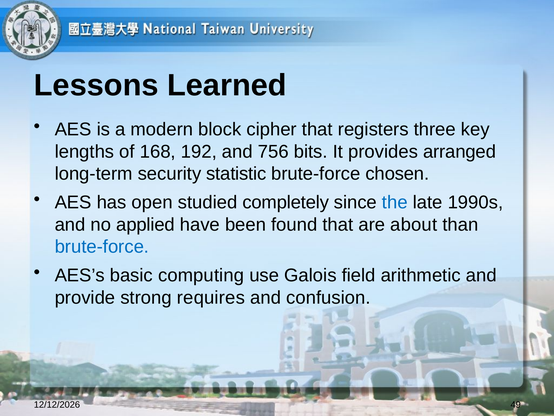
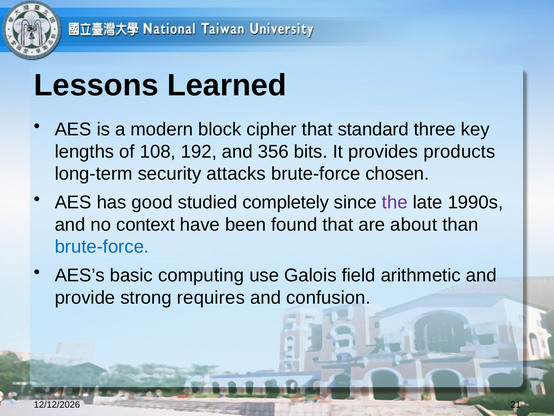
registers: registers -> standard (373, 129)
168: 168 -> 108 (158, 151)
756: 756 -> 356 (273, 151)
arranged: arranged -> products (459, 151)
statistic: statistic -> attacks (236, 174)
open: open -> good (152, 202)
the colour: blue -> purple (395, 202)
applied: applied -> context (146, 224)
49: 49 -> 21 (516, 404)
